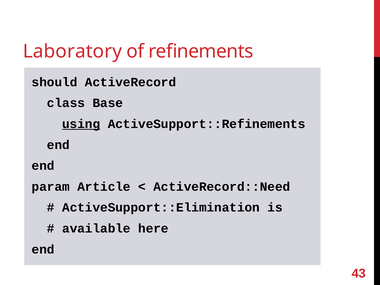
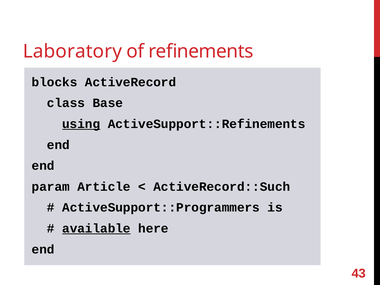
should: should -> blocks (55, 82)
ActiveRecord::Need: ActiveRecord::Need -> ActiveRecord::Such (222, 187)
ActiveSupport::Elimination: ActiveSupport::Elimination -> ActiveSupport::Programmers (161, 208)
available underline: none -> present (96, 228)
